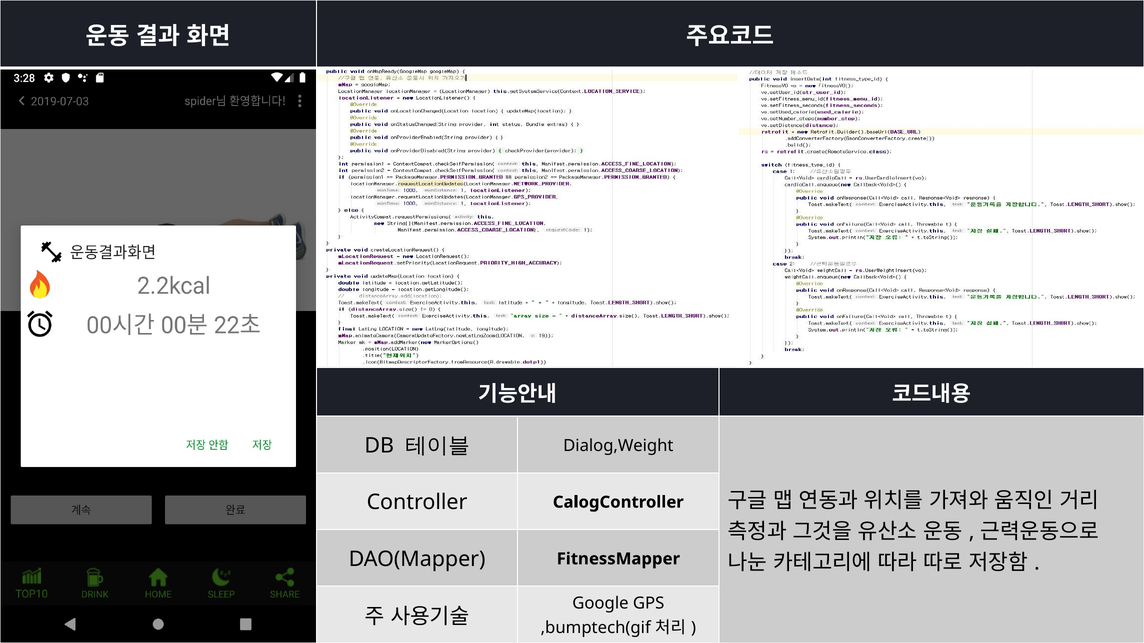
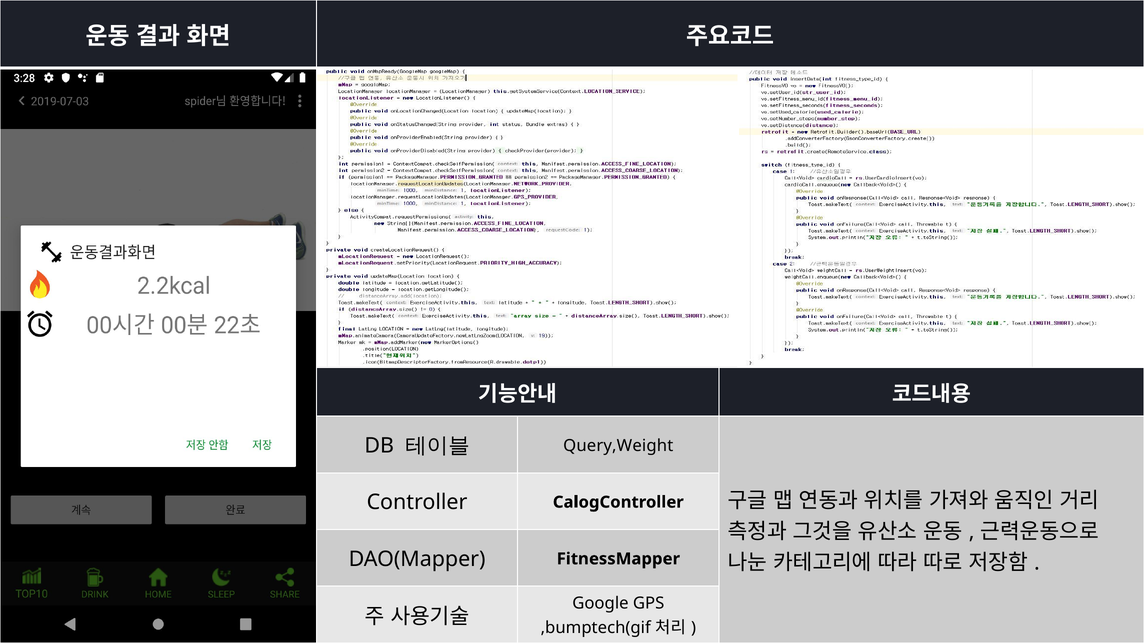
Dialog,Weight: Dialog,Weight -> Query,Weight (618, 446)
